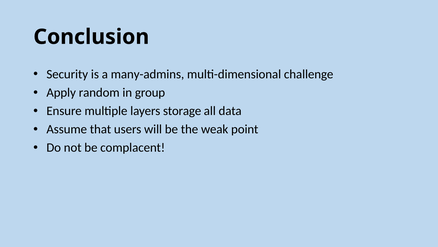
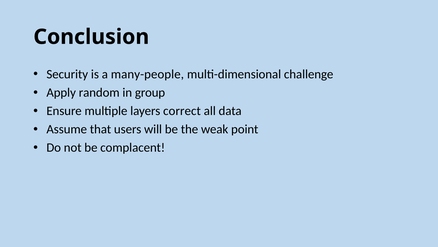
many-admins: many-admins -> many-people (147, 74)
storage: storage -> correct (182, 111)
